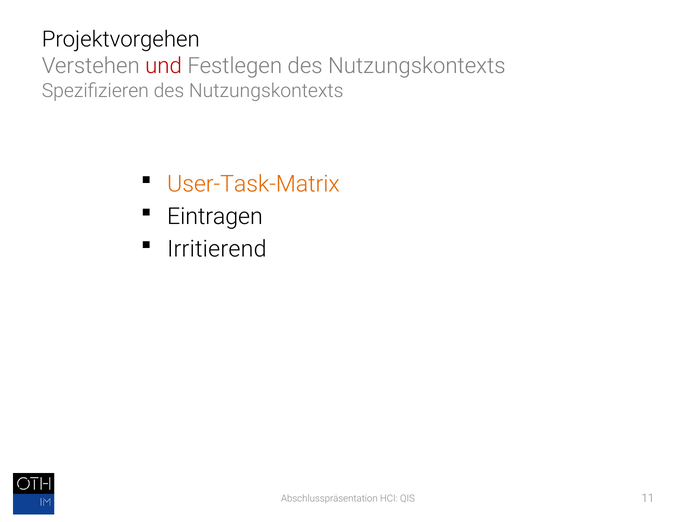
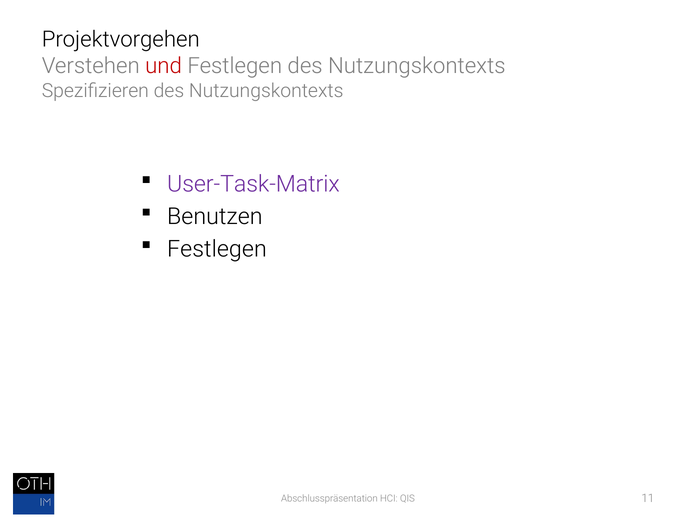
User-Task-Matrix colour: orange -> purple (253, 184)
Eintragen: Eintragen -> Benutzen (215, 217)
Irritierend: Irritierend -> Festlegen (217, 249)
